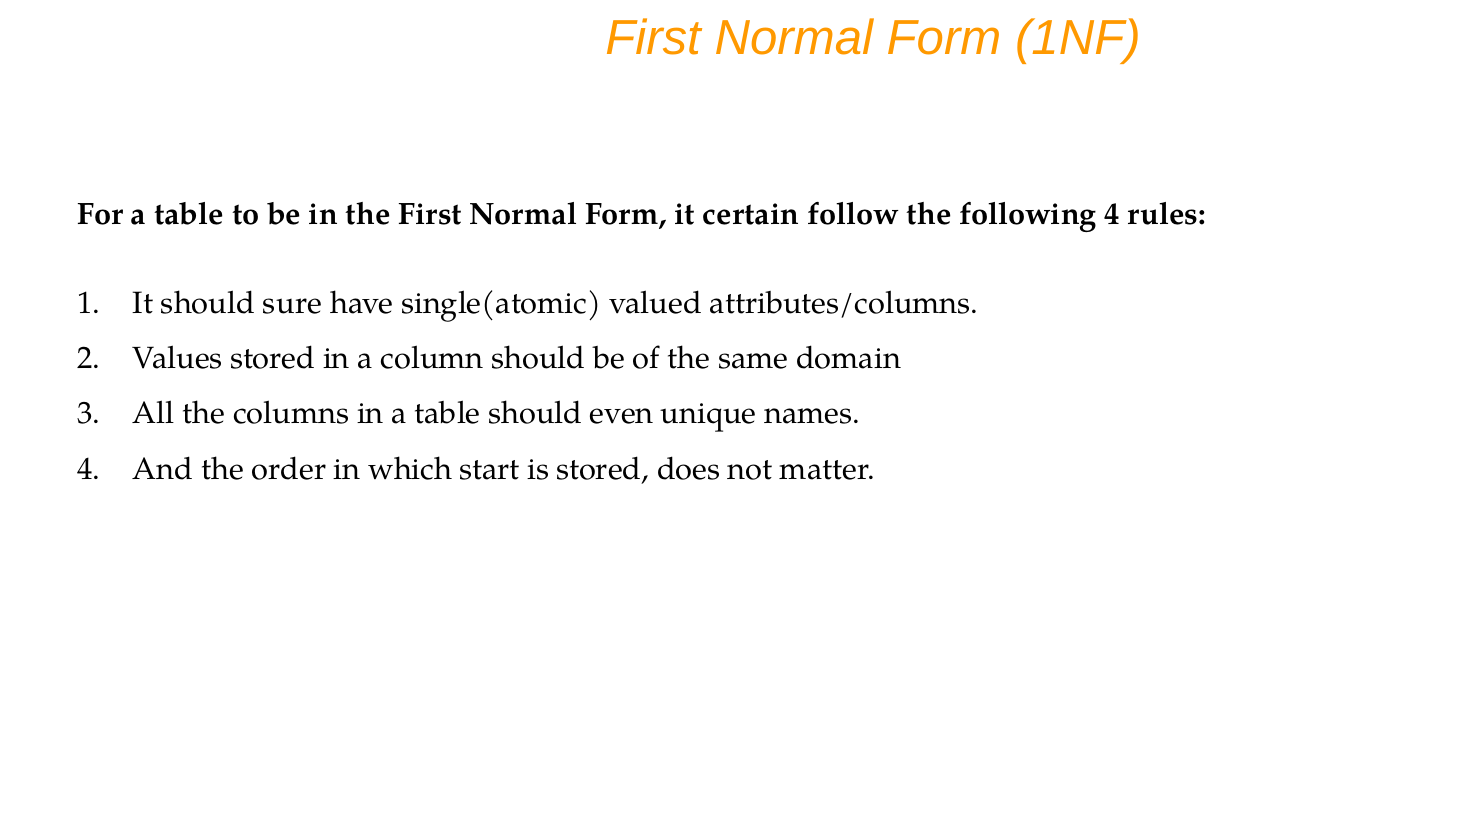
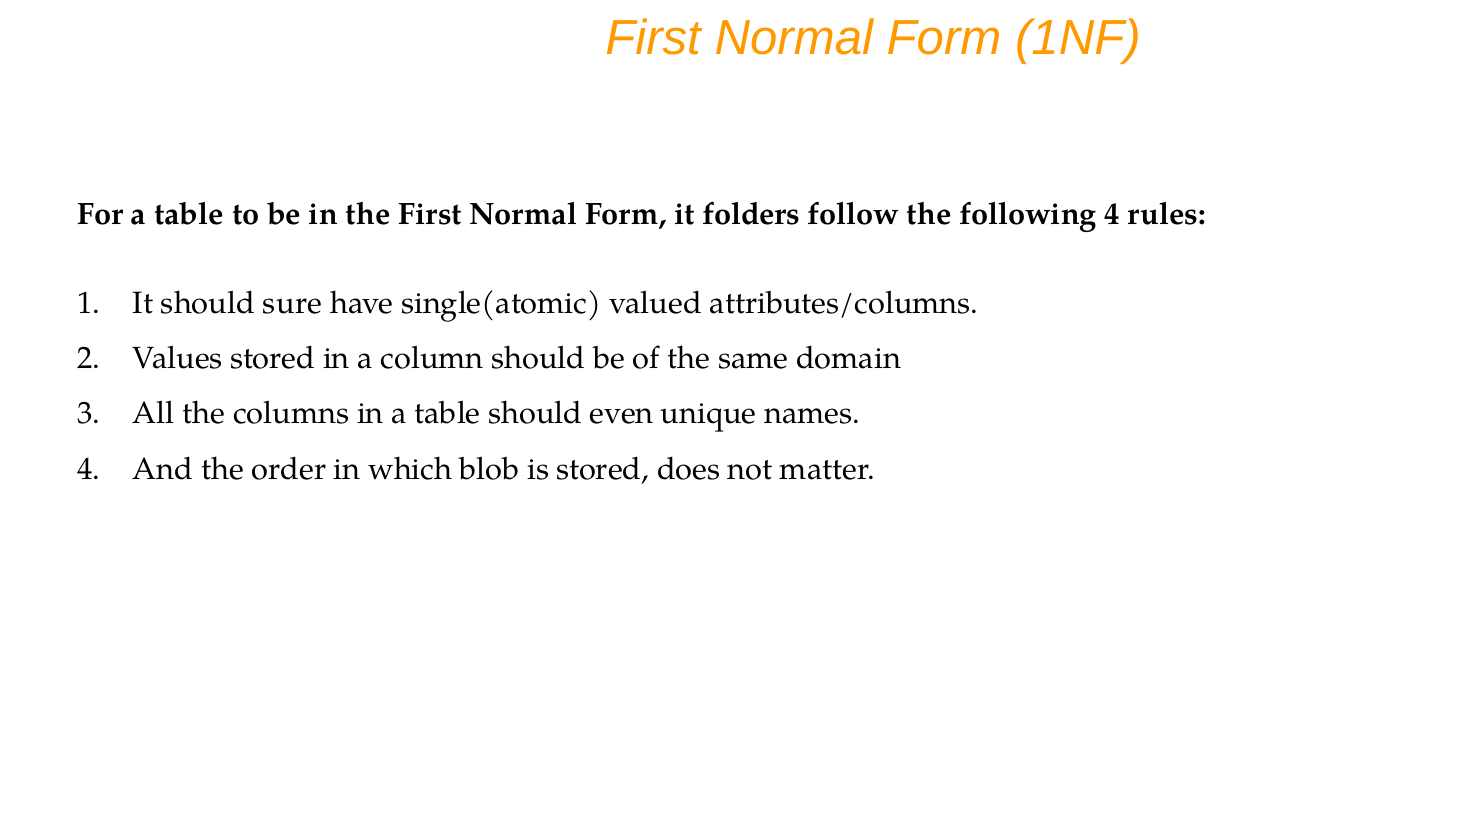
certain: certain -> folders (751, 214)
start: start -> blob (490, 469)
